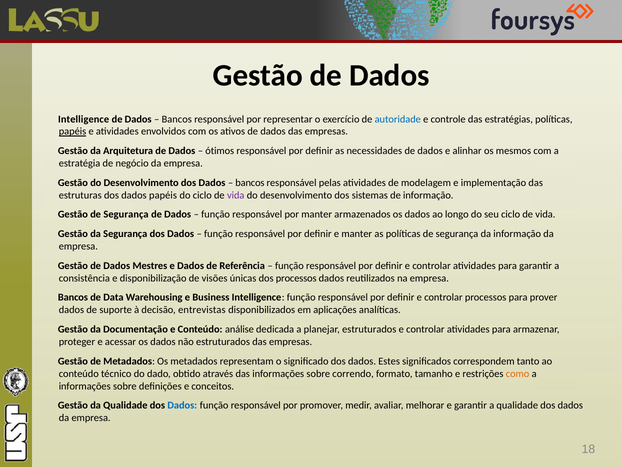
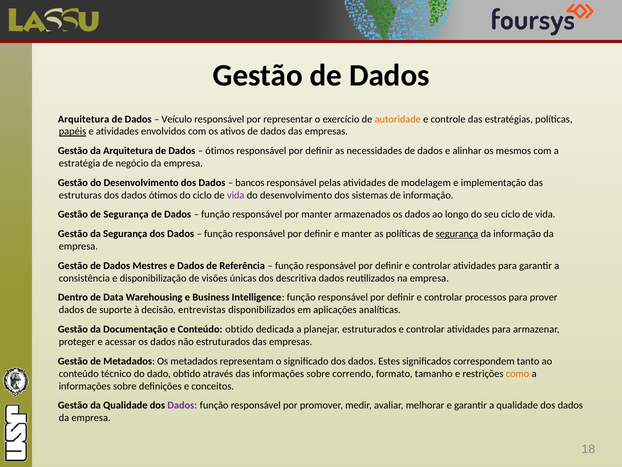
Intelligence: Intelligence -> Arquitetura (84, 119)
Bancos: Bancos -> Veículo (177, 119)
autoridade colour: blue -> orange (398, 119)
dados papéis: papéis -> ótimos (163, 195)
segurança underline: none -> present (457, 234)
dos processos: processos -> descritiva (296, 278)
Bancos: Bancos -> Dentro (73, 297)
Conteúdo análise: análise -> obtido (239, 329)
Dados colour: blue -> purple (182, 405)
